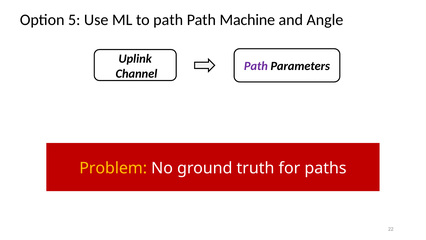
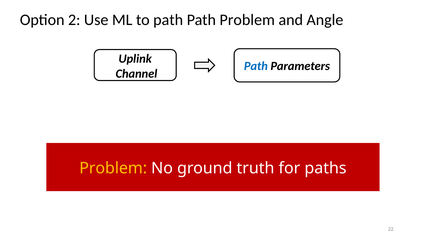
5: 5 -> 2 (74, 20)
Path Machine: Machine -> Problem (247, 20)
Path colour: purple -> blue (256, 66)
